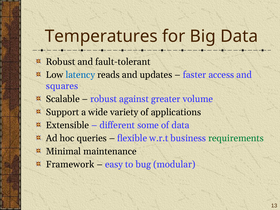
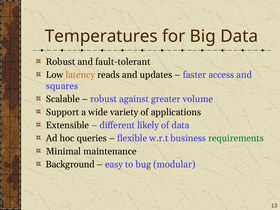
latency colour: blue -> orange (80, 75)
some: some -> likely (148, 125)
Framework: Framework -> Background (70, 164)
